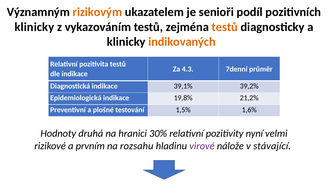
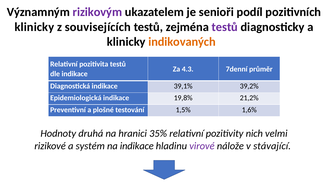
rizikovým colour: orange -> purple (97, 12)
vykazováním: vykazováním -> souvisejících (98, 27)
testů colour: orange -> purple (225, 27)
30%: 30% -> 35% (158, 133)
nyní: nyní -> nich (254, 133)
prvním: prvním -> systém (90, 146)
na rozsahu: rozsahu -> indikace (137, 146)
